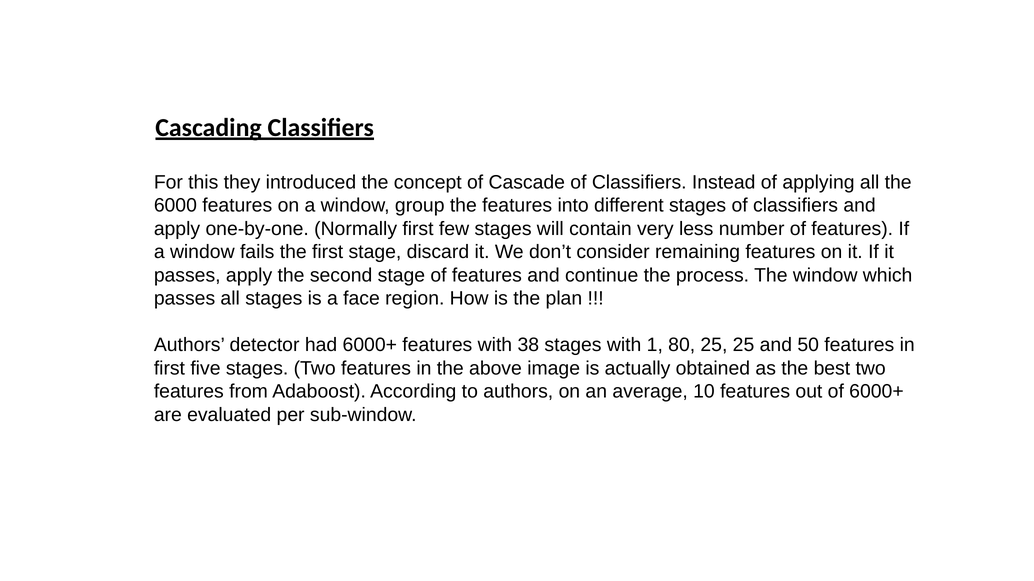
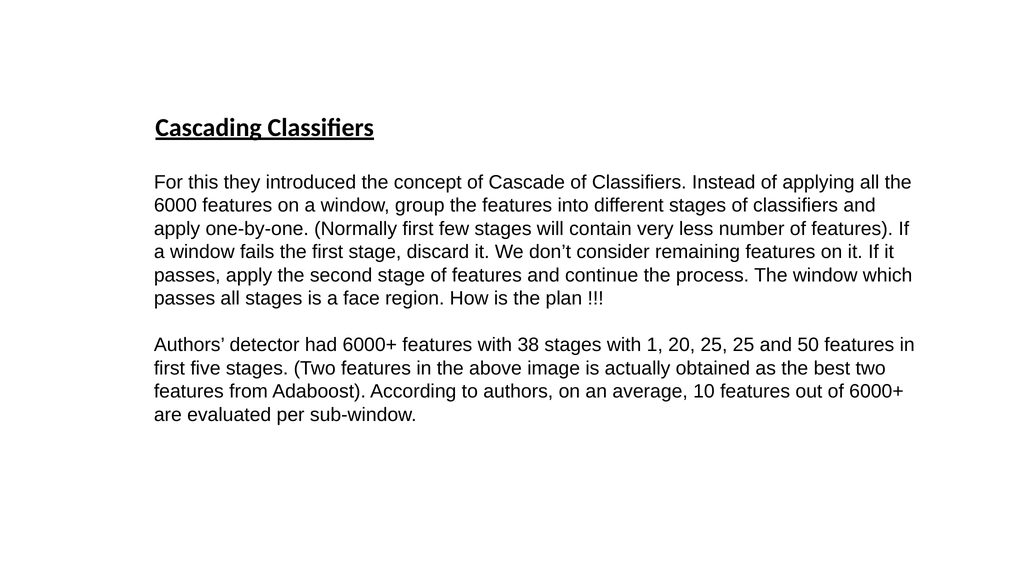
80: 80 -> 20 (682, 345)
